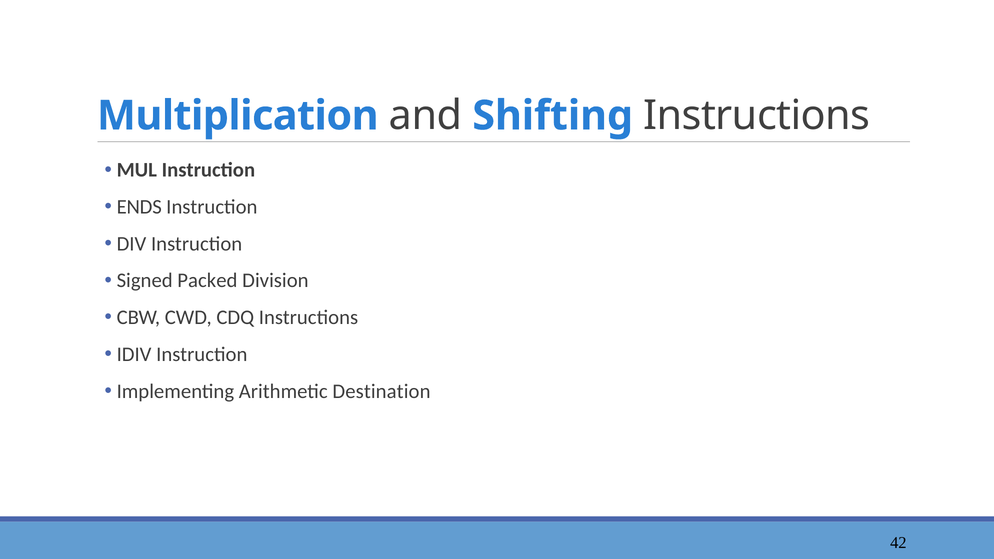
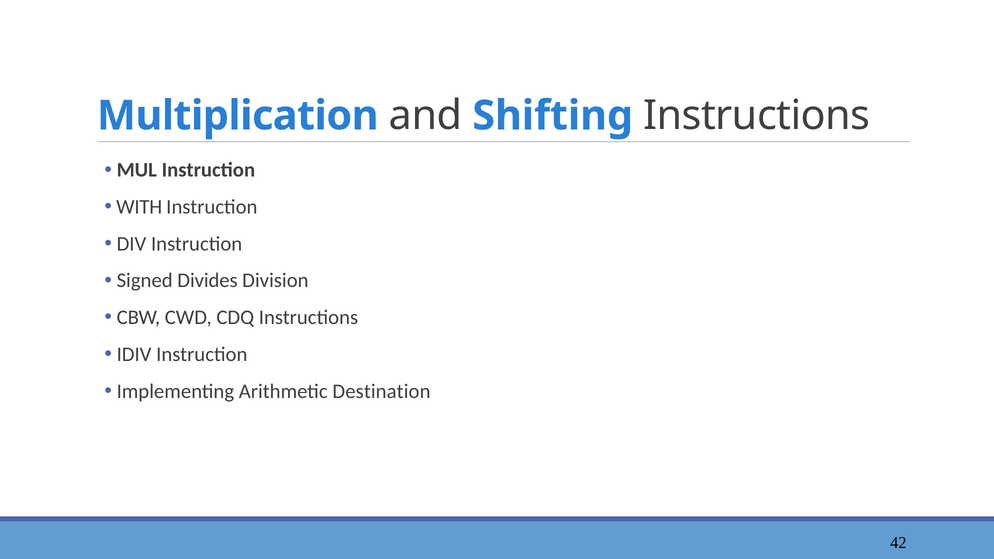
ENDS: ENDS -> WITH (139, 207)
Packed: Packed -> Divides (208, 281)
